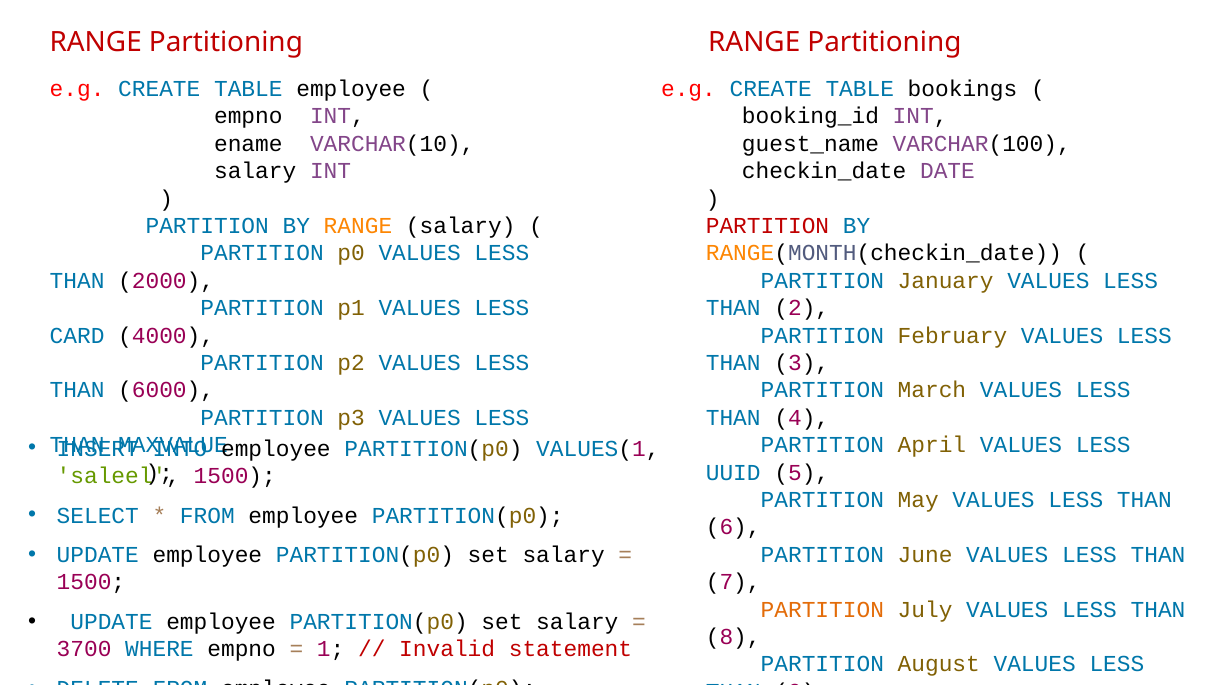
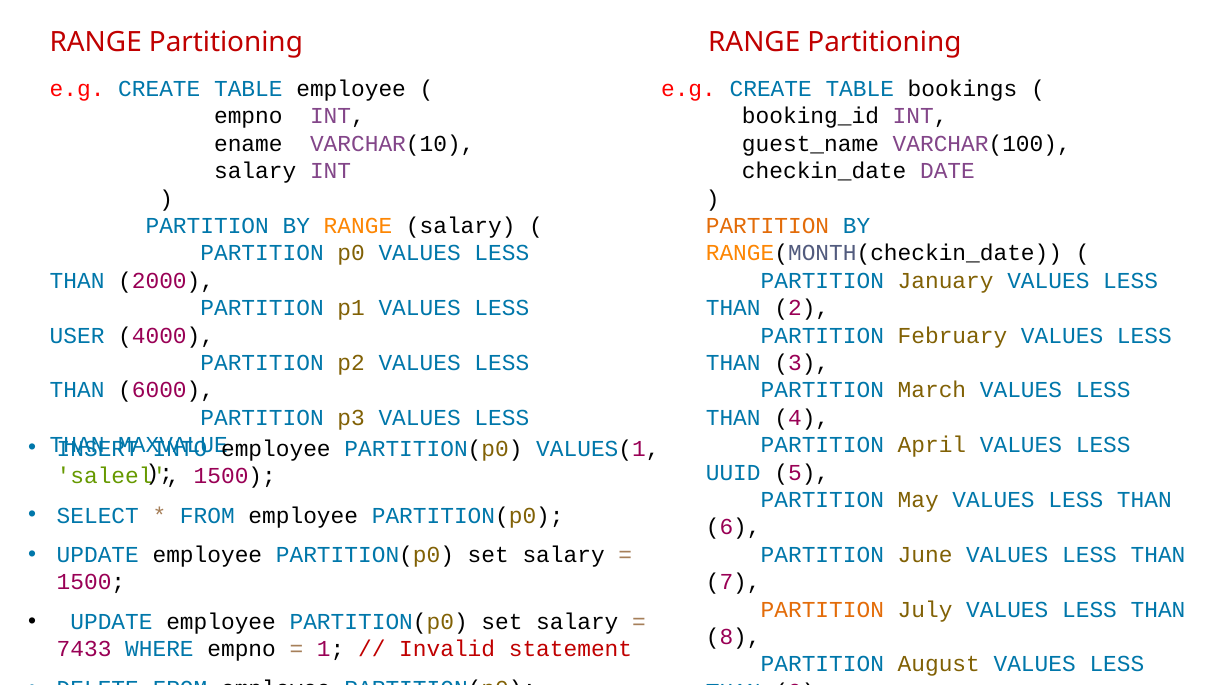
PARTITION colour: red -> orange (767, 226)
CARD: CARD -> USER (77, 336)
3700: 3700 -> 7433 (84, 650)
